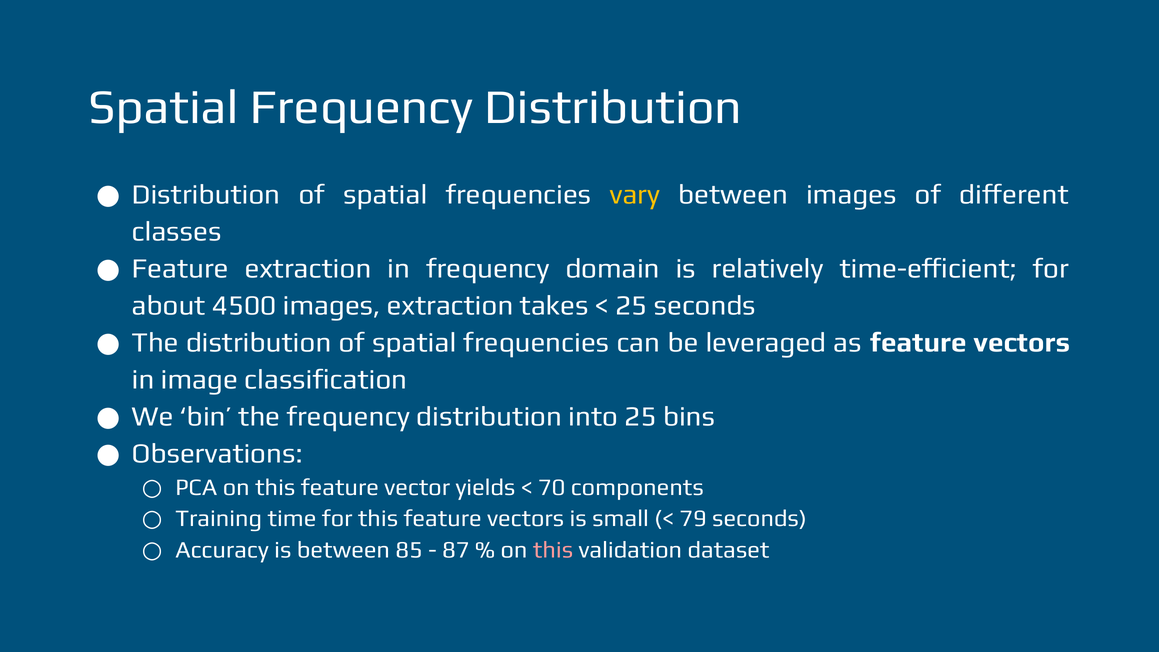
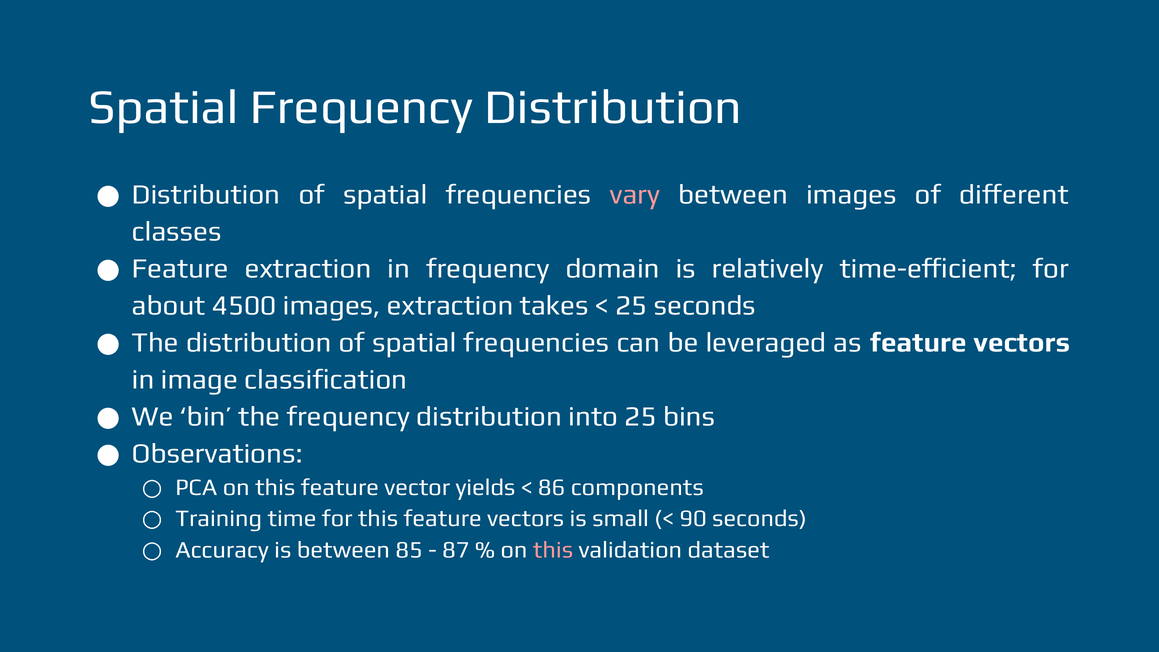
vary colour: yellow -> pink (635, 194)
70: 70 -> 86 (552, 487)
79: 79 -> 90 (693, 519)
